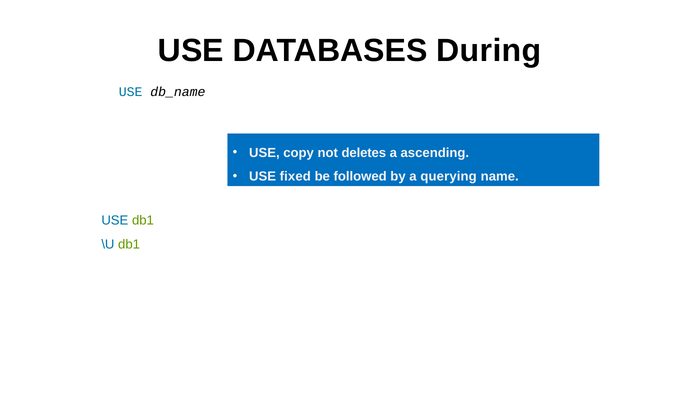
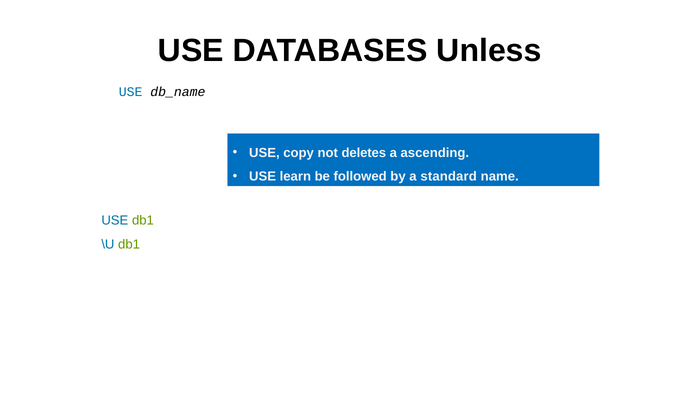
During: During -> Unless (489, 51)
fixed: fixed -> learn (295, 176)
querying: querying -> standard (449, 176)
